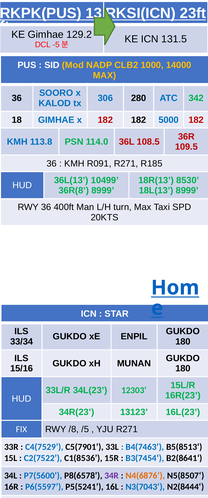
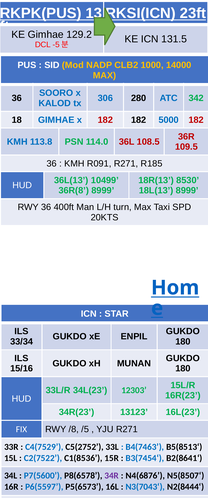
C5(7901: C5(7901 -> C5(2752 (85, 447)
N4(6876 colour: orange -> black (145, 475)
P5(5241: P5(5241 -> P5(6573 (85, 487)
